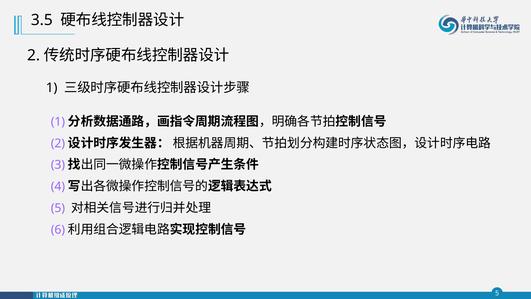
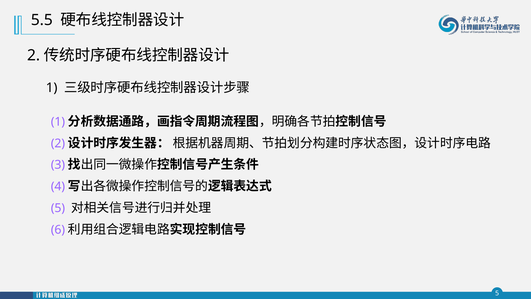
3.5: 3.5 -> 5.5 (42, 20)
